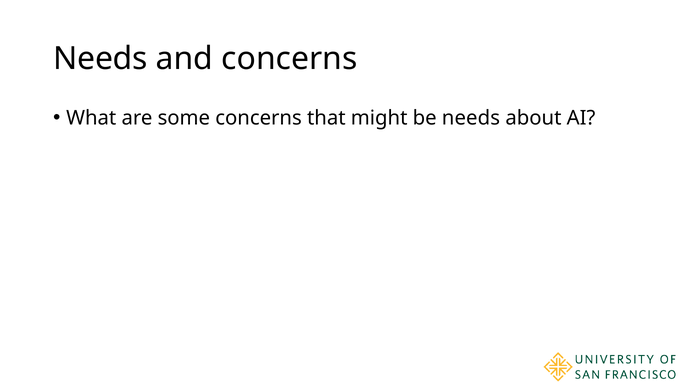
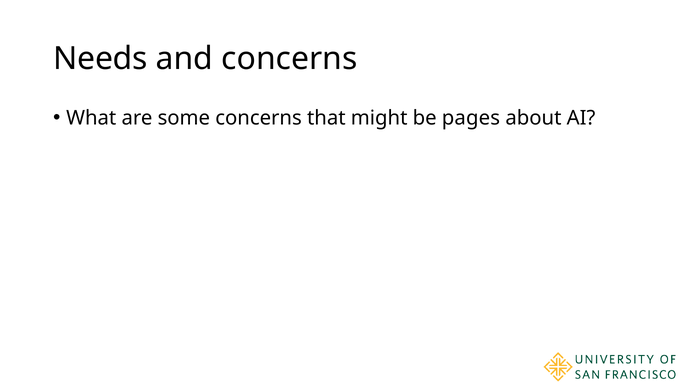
be needs: needs -> pages (471, 118)
